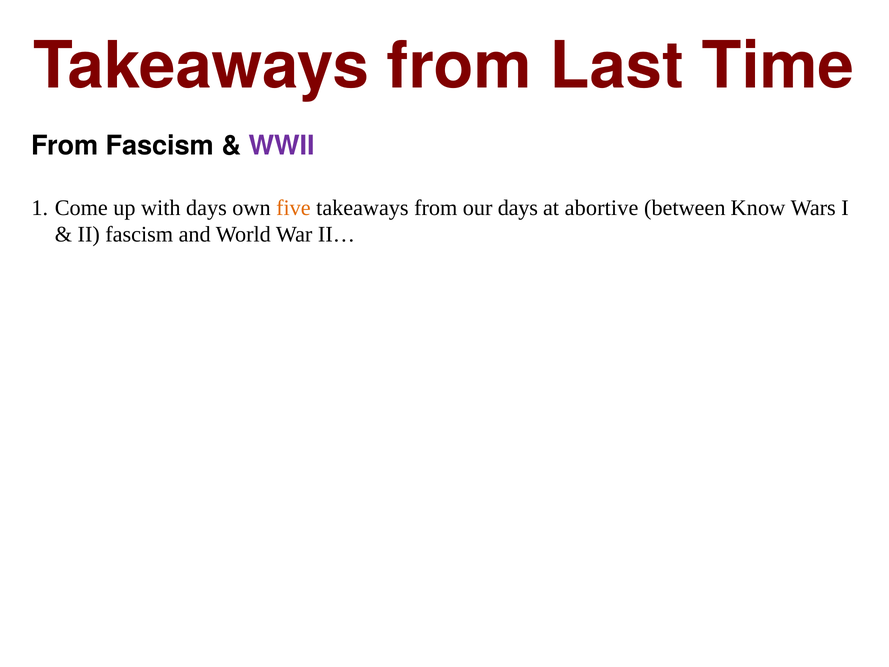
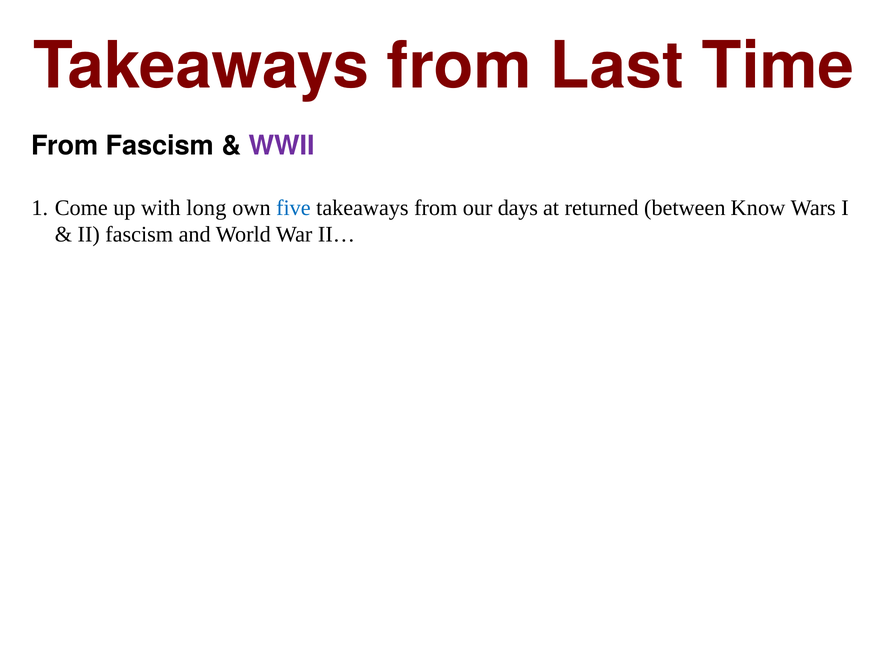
with days: days -> long (206, 208)
five colour: orange -> blue (293, 208)
abortive: abortive -> returned (602, 208)
